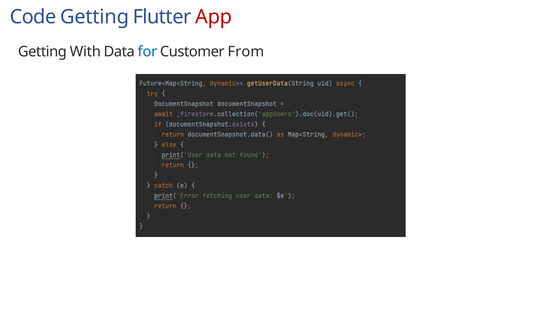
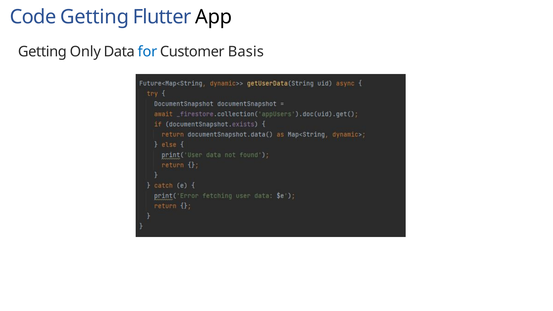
App colour: red -> black (214, 17)
With: With -> Only (85, 52)
From: From -> Basis (246, 52)
